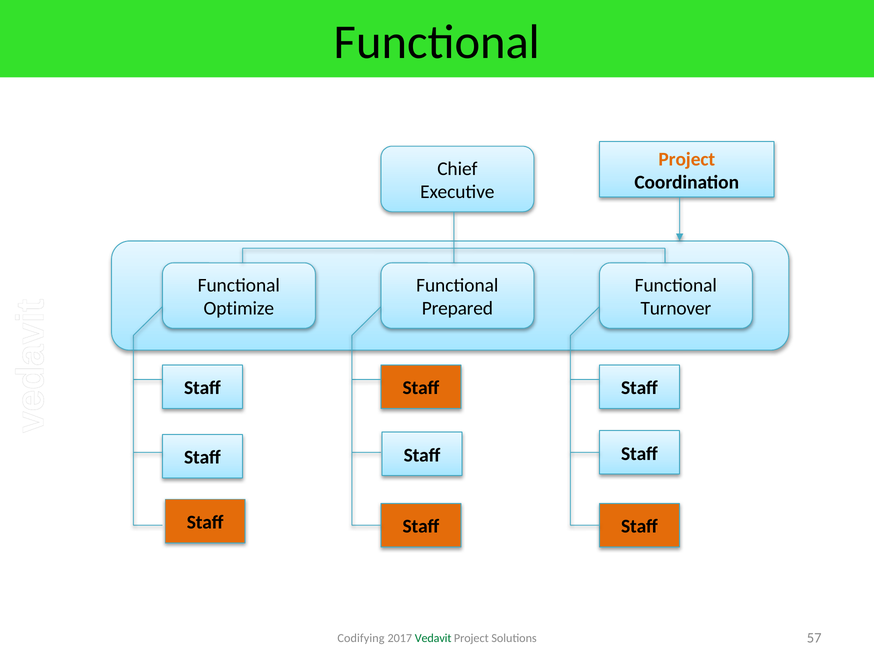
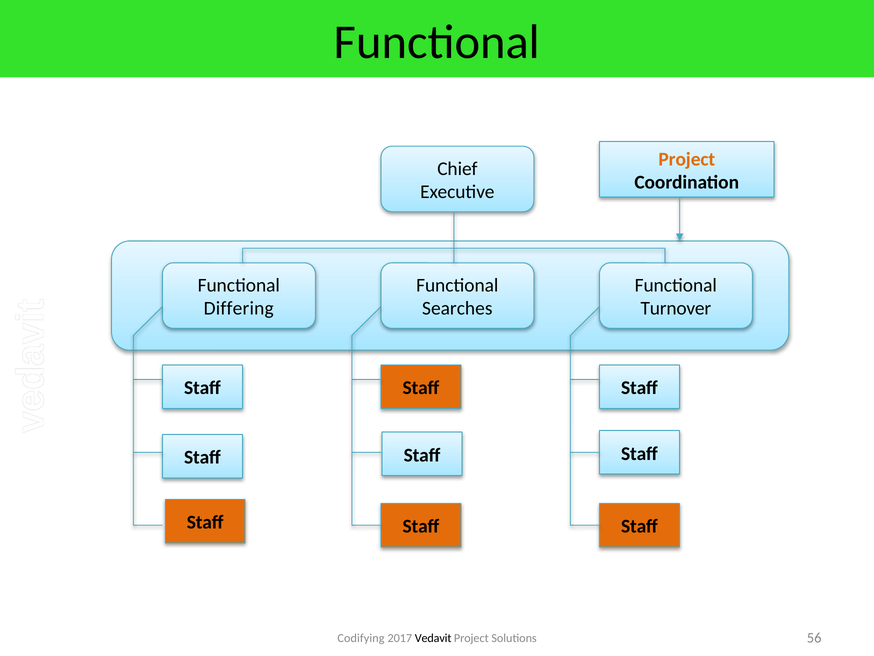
Optimize: Optimize -> Differing (239, 308)
Prepared: Prepared -> Searches (457, 308)
Vedavit colour: green -> black (433, 638)
57: 57 -> 56 (814, 638)
